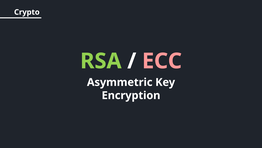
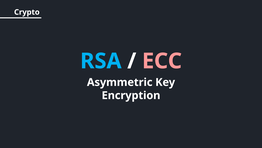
RSA colour: light green -> light blue (101, 61)
